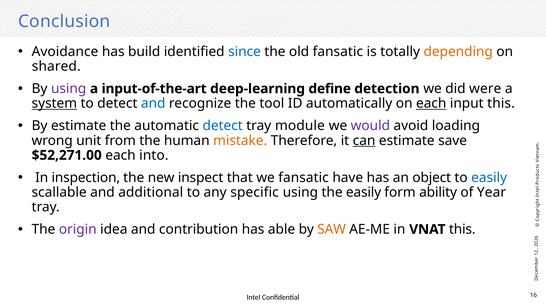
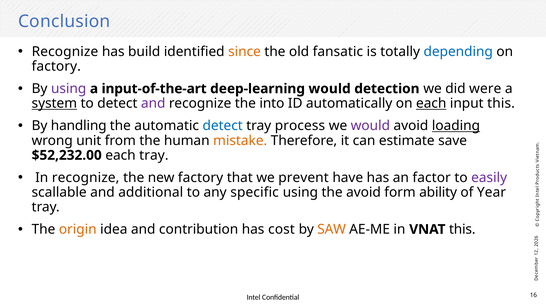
Avoidance: Avoidance -> Recognize (65, 52)
since colour: blue -> orange (244, 52)
depending colour: orange -> blue (458, 52)
shared: shared -> factory (56, 66)
deep-learning define: define -> would (330, 89)
and colour: blue -> purple (153, 103)
tool: tool -> into (272, 103)
By estimate: estimate -> handling (79, 126)
module: module -> process (300, 126)
loading underline: none -> present (456, 126)
can underline: present -> none (364, 141)
$52,271.00: $52,271.00 -> $52,232.00 (67, 155)
each into: into -> tray (154, 155)
In inspection: inspection -> recognize (86, 178)
new inspect: inspect -> factory (201, 178)
we fansatic: fansatic -> prevent (304, 178)
object: object -> factor (432, 178)
easily colour: blue -> purple (489, 178)
the easily: easily -> avoid (363, 192)
origin colour: purple -> orange (78, 229)
able: able -> cost (281, 229)
